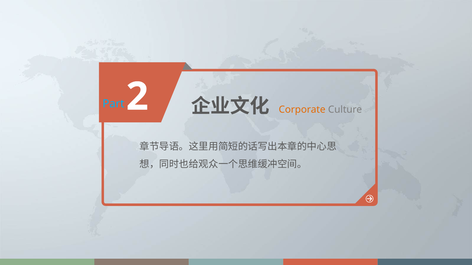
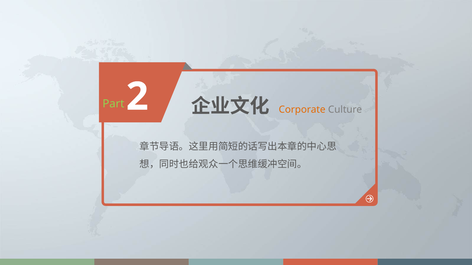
Part colour: light blue -> light green (113, 104)
